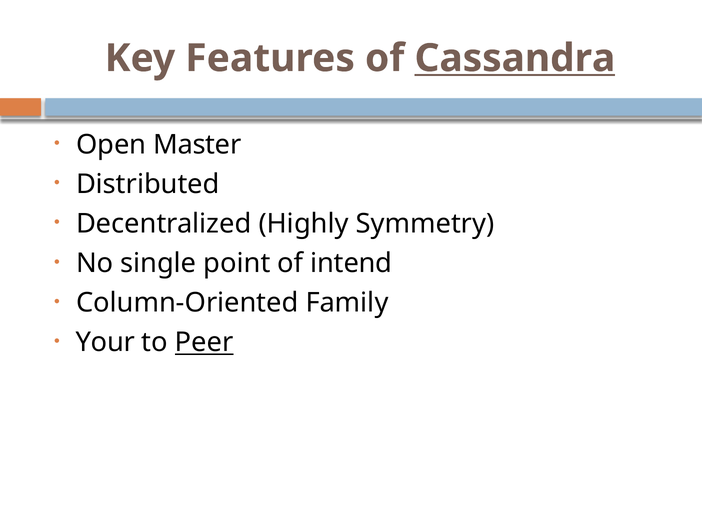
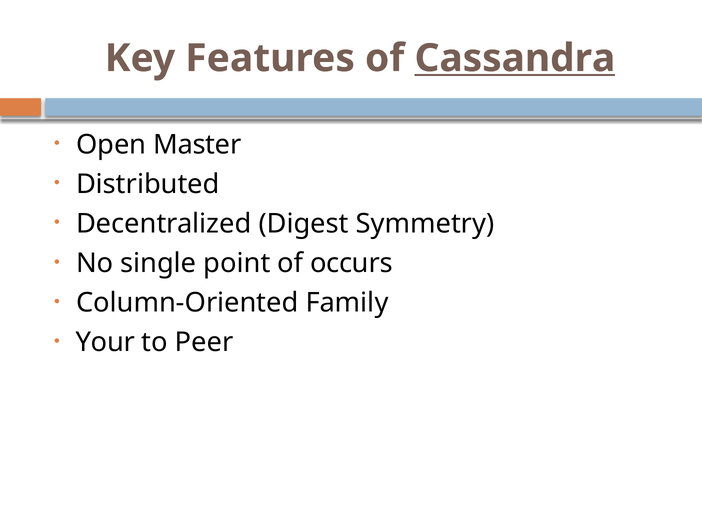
Highly: Highly -> Digest (304, 224)
intend: intend -> occurs (351, 263)
Peer underline: present -> none (204, 343)
